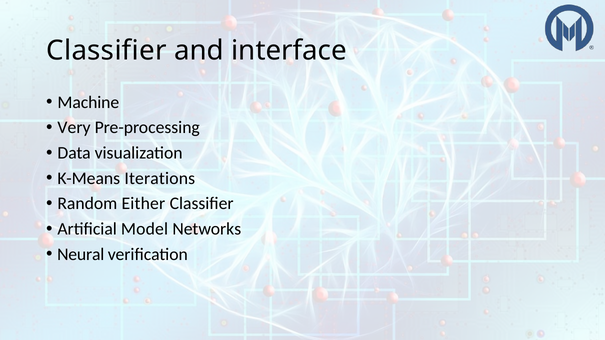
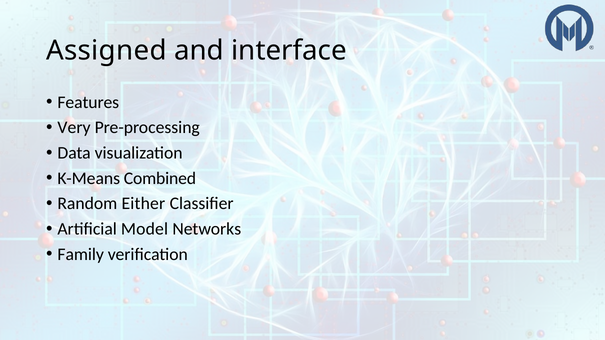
Classifier: Classifier -> Assigned (106, 51)
Machine: Machine -> Features (88, 102)
Iterations: Iterations -> Combined (160, 178)
Neural: Neural -> Family (81, 254)
